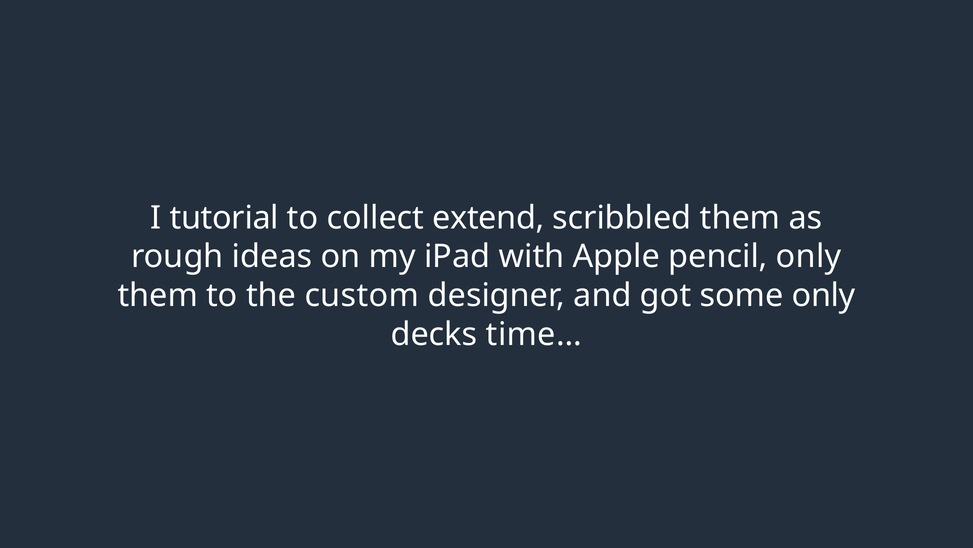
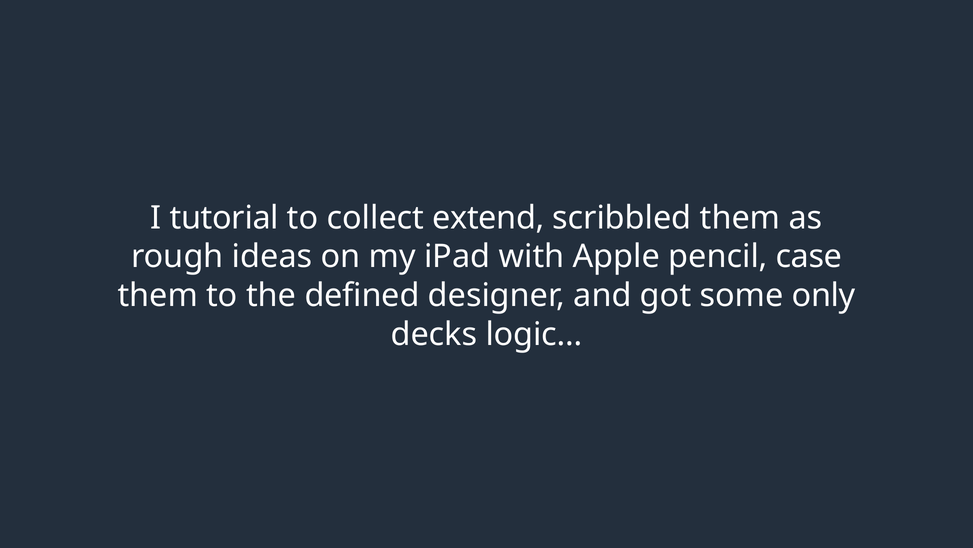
pencil only: only -> case (809, 256)
custom: custom -> defined (362, 295)
time…: time… -> logic… (534, 334)
